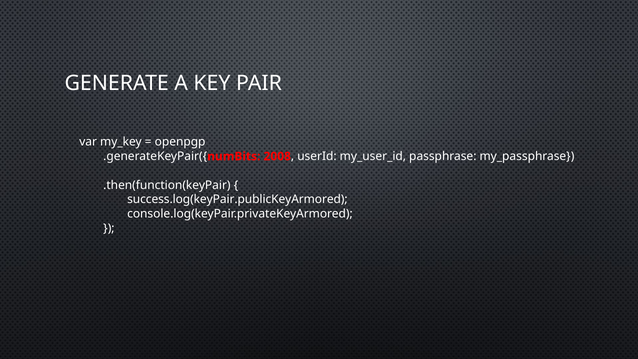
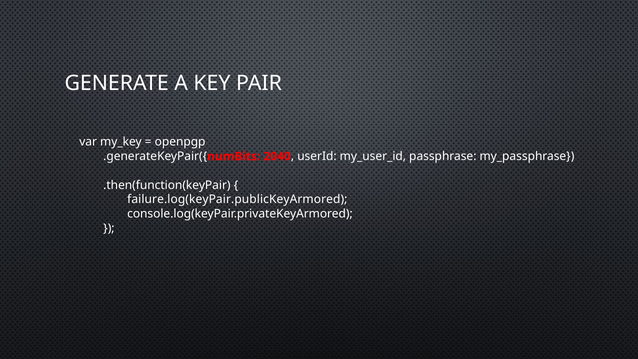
2008: 2008 -> 2040 (277, 156)
success.log(keyPair.publicKeyArmored: success.log(keyPair.publicKeyArmored -> failure.log(keyPair.publicKeyArmored (237, 199)
